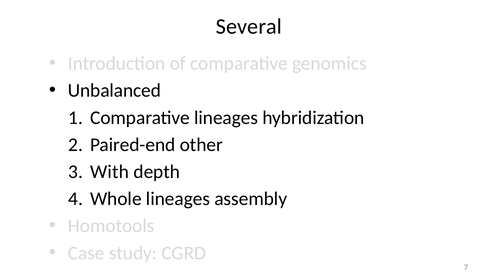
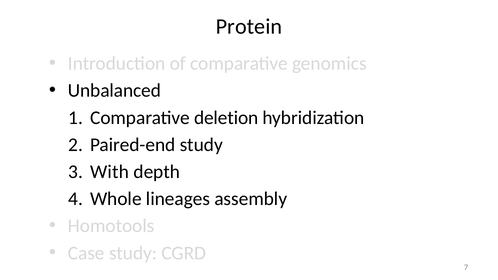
Several: Several -> Protein (249, 27)
Comparative lineages: lineages -> deletion (226, 118)
Paired-end other: other -> study (201, 145)
